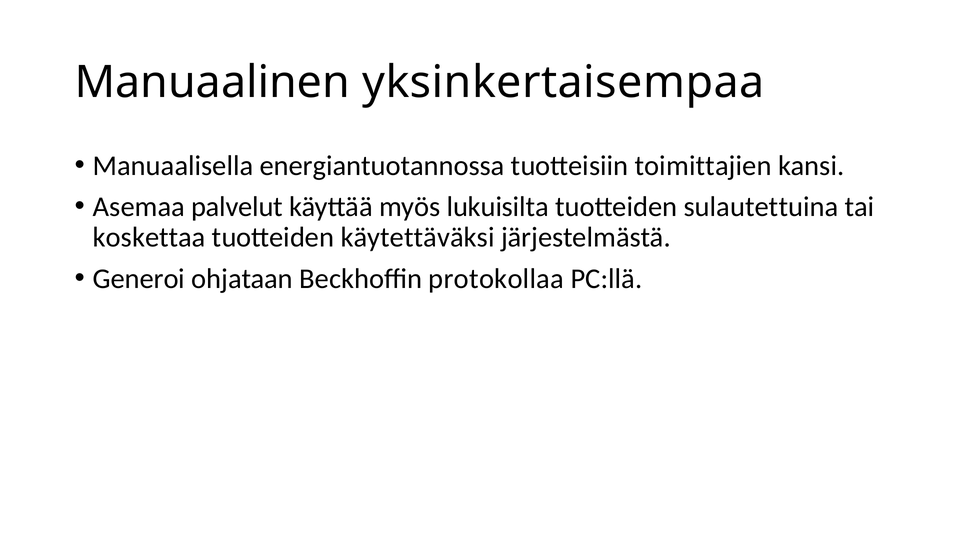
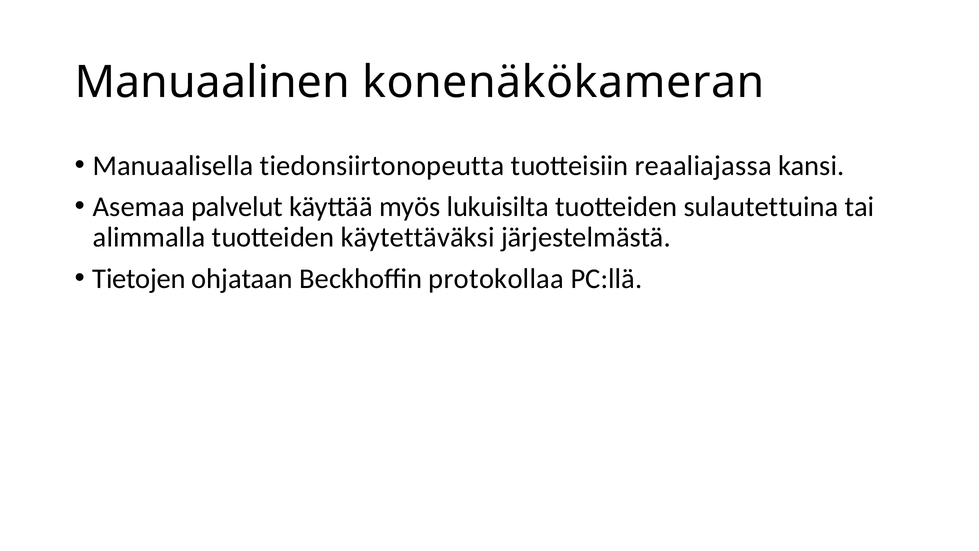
yksinkertaisempaa: yksinkertaisempaa -> konenäkökameran (563, 82)
energiantuotannossa: energiantuotannossa -> tiedonsiirtonopeutta (382, 166)
toimittajien: toimittajien -> reaaliajassa (703, 166)
koskettaa: koskettaa -> alimmalla (149, 237)
Generoi: Generoi -> Tietojen (139, 278)
